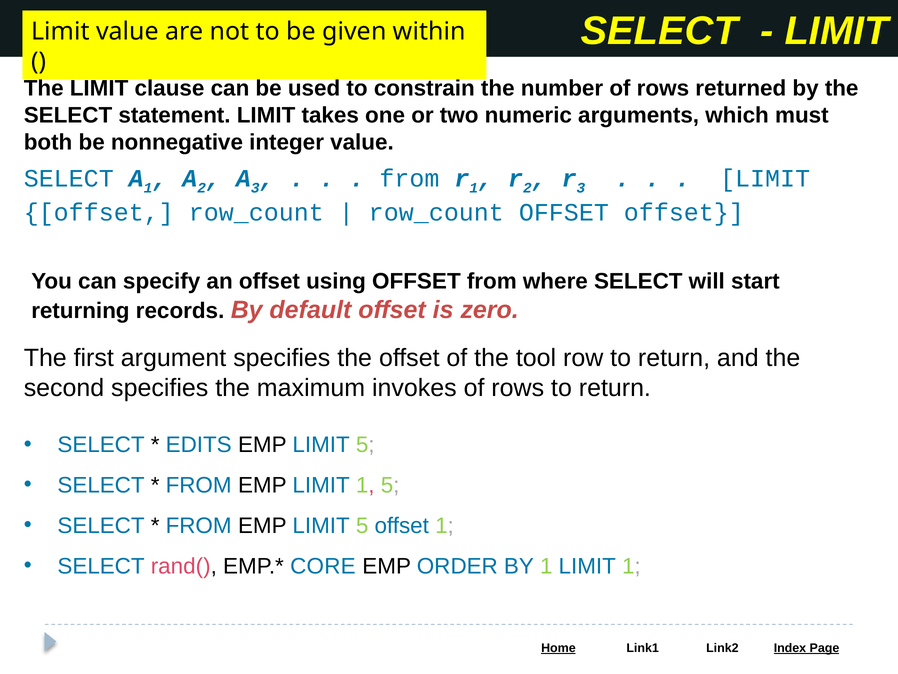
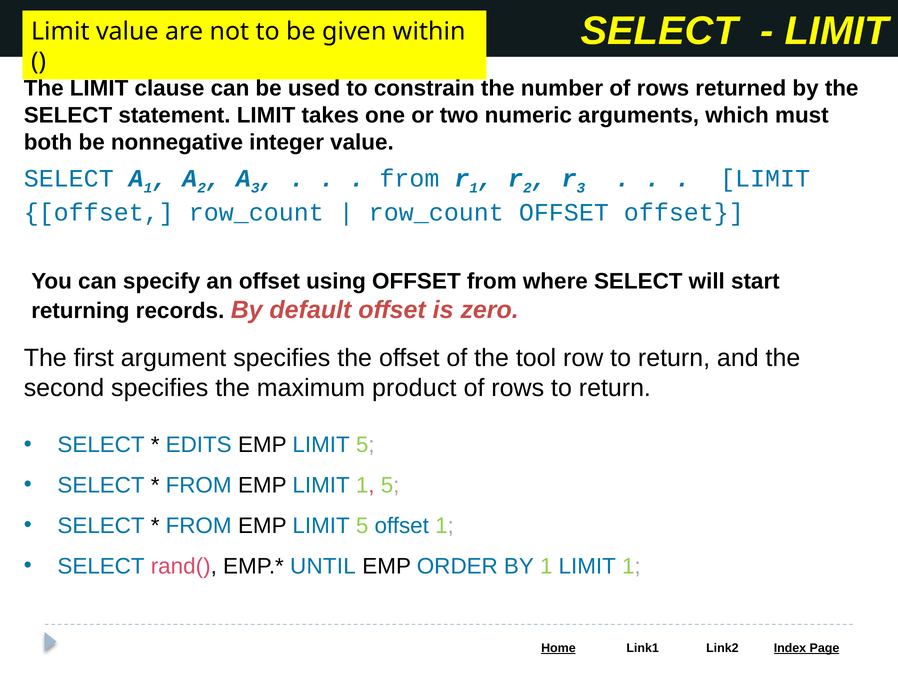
invokes: invokes -> product (414, 388)
CORE: CORE -> UNTIL (323, 566)
